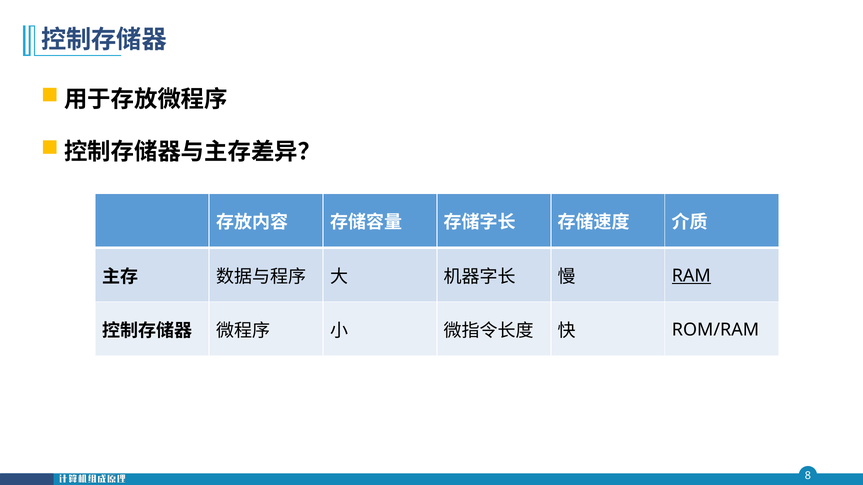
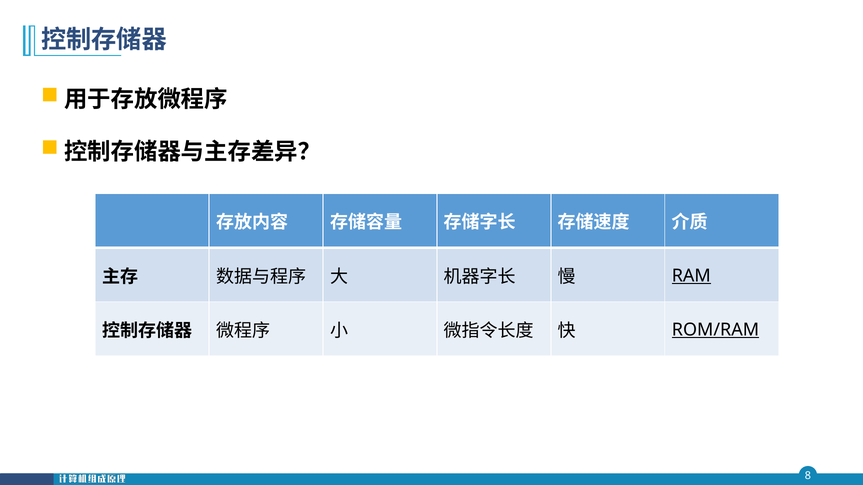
ROM/RAM underline: none -> present (715, 330)
